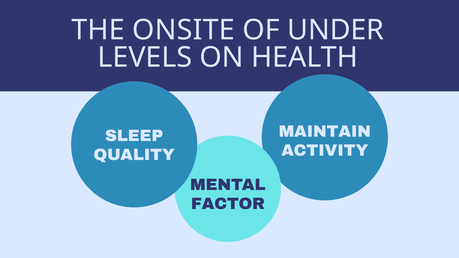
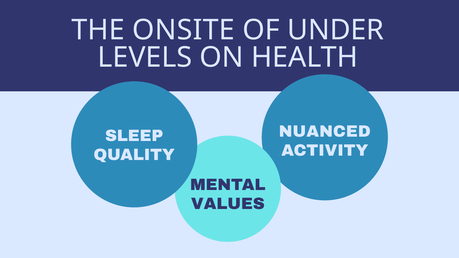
MAINTAIN: MAINTAIN -> NUANCED (325, 131)
FACTOR: FACTOR -> VALUES (228, 204)
